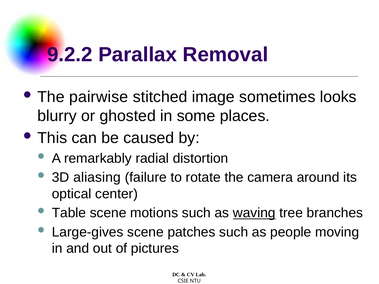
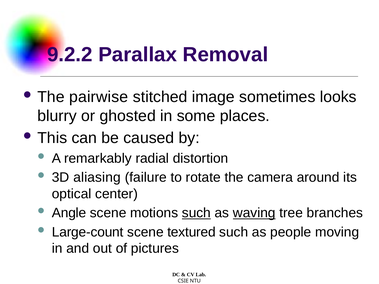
Table: Table -> Angle (69, 213)
such underline: none -> present (196, 213)
Large-gives: Large-gives -> Large-count (88, 232)
patches: patches -> textured (192, 232)
